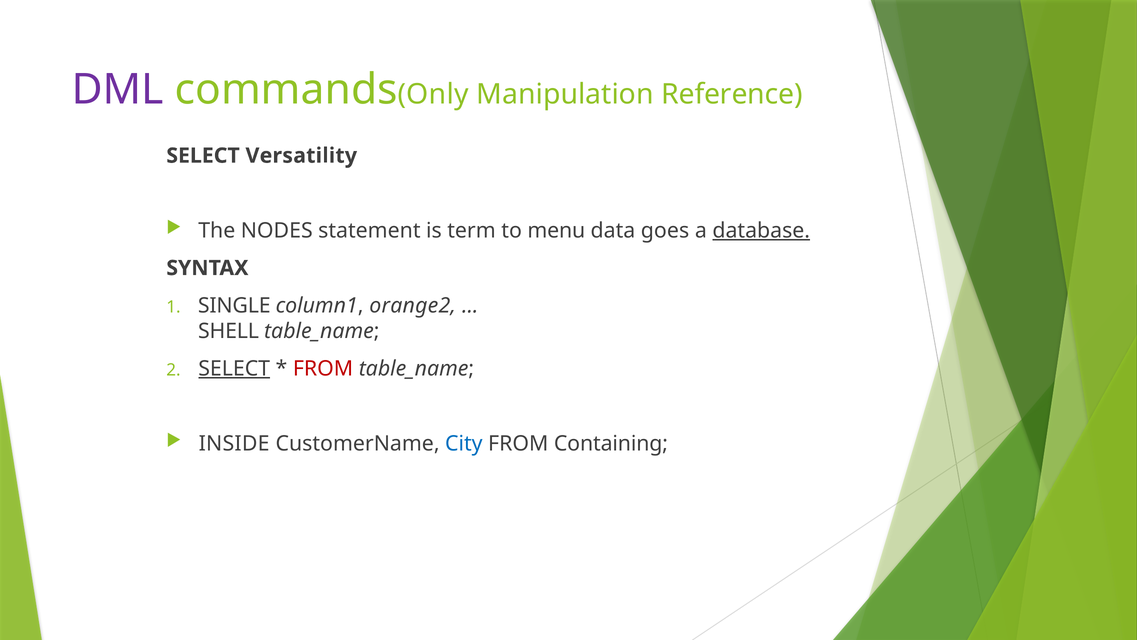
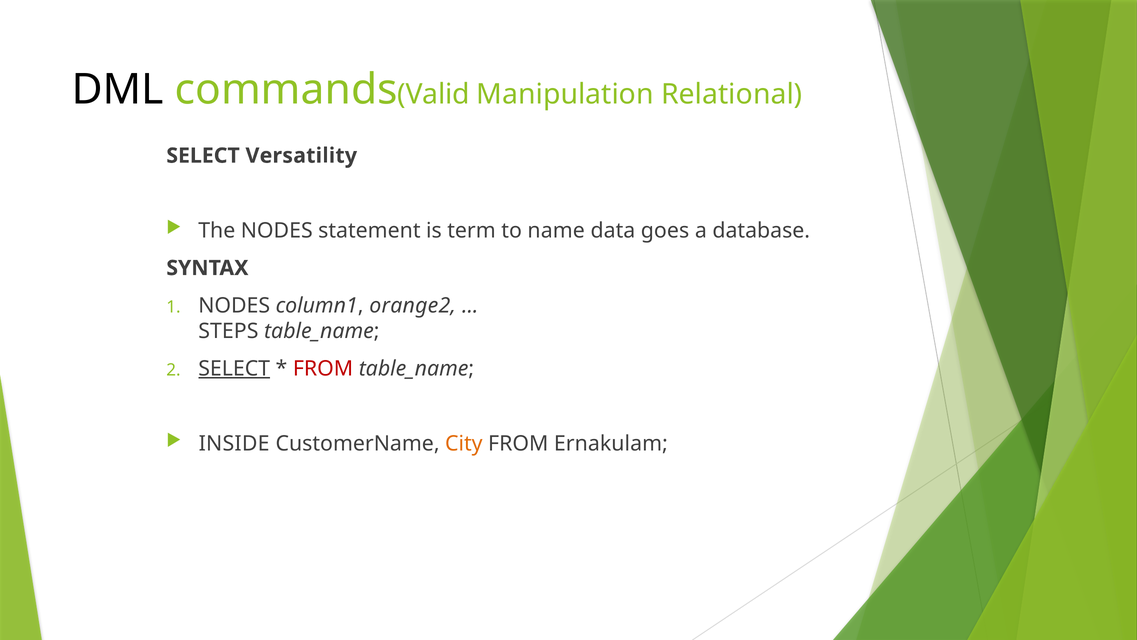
DML colour: purple -> black (118, 90)
Only: Only -> Valid (434, 94)
Reference: Reference -> Relational (732, 94)
menu: menu -> name (556, 230)
database underline: present -> none (761, 230)
SINGLE: SINGLE -> NODES (234, 305)
SHELL: SHELL -> STEPS (228, 331)
City colour: blue -> orange (464, 443)
Containing: Containing -> Ernakulam (611, 443)
